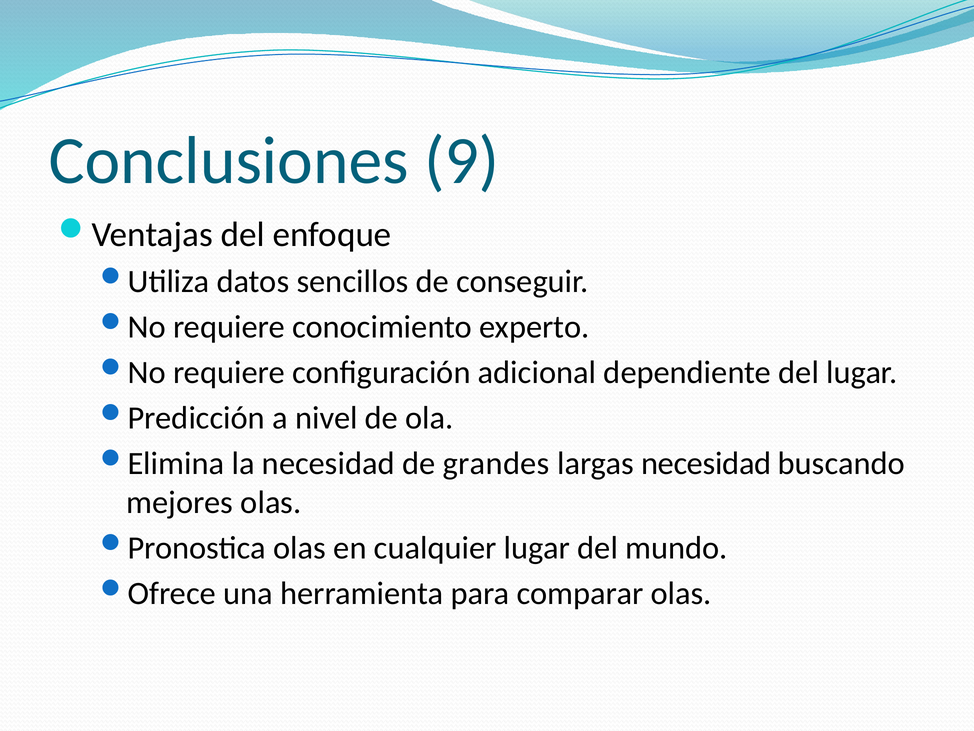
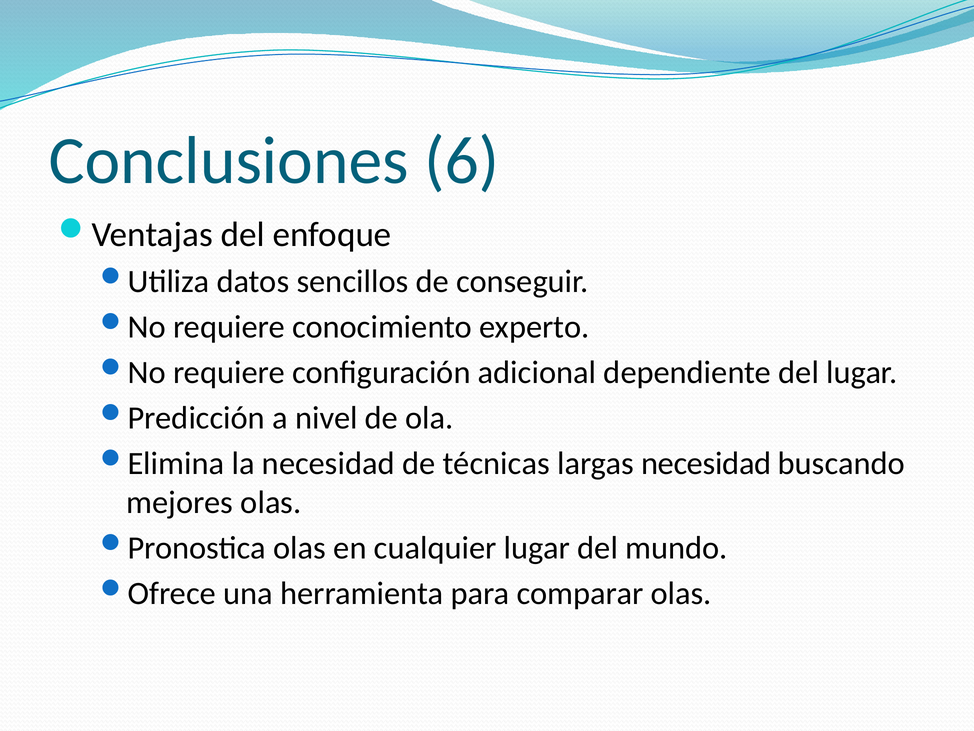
9: 9 -> 6 (462, 161)
grandes: grandes -> técnicas (496, 463)
